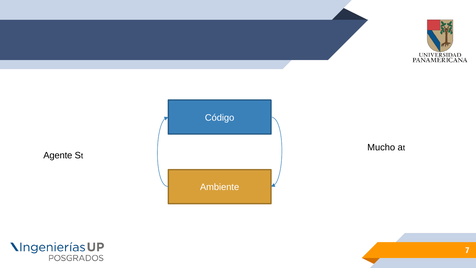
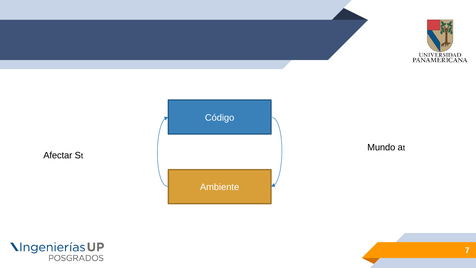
Mucho: Mucho -> Mundo (381, 147)
Agente: Agente -> Afectar (58, 155)
